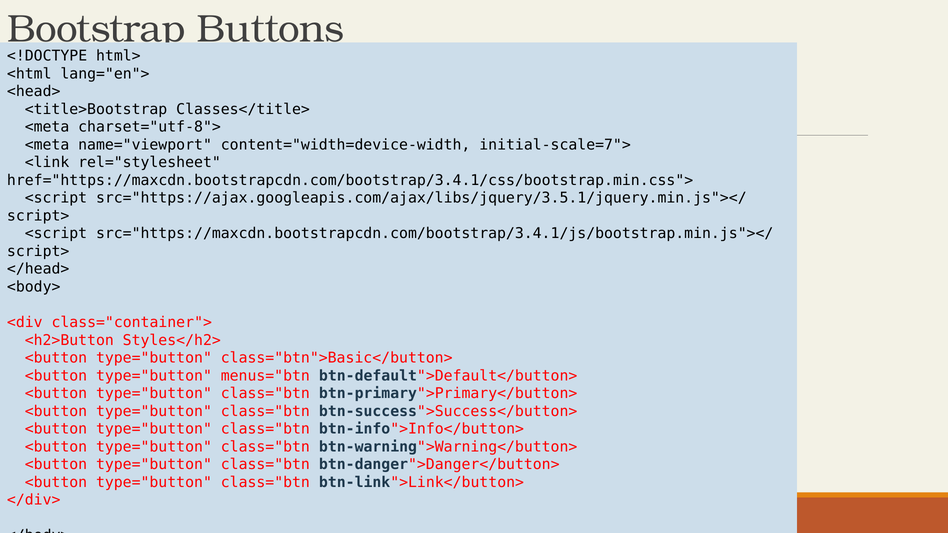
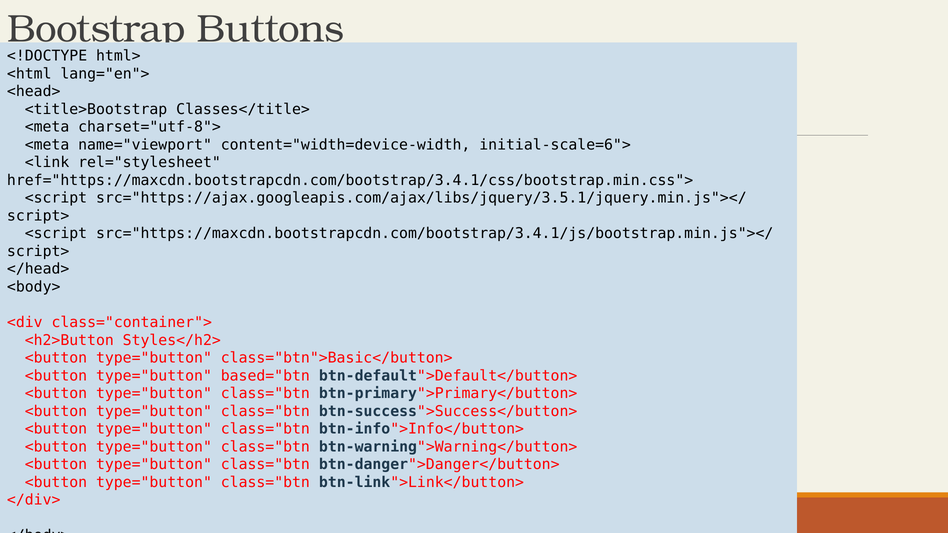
initial-scale=7">: initial-scale=7"> -> initial-scale=6"> (555, 145)
menus="btn: menus="btn -> based="btn (265, 376)
